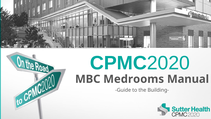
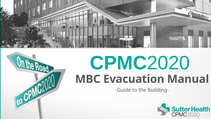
Medrooms: Medrooms -> Evacuation (134, 79)
